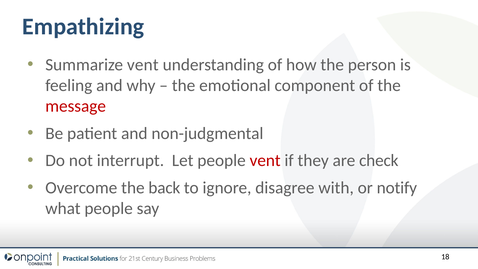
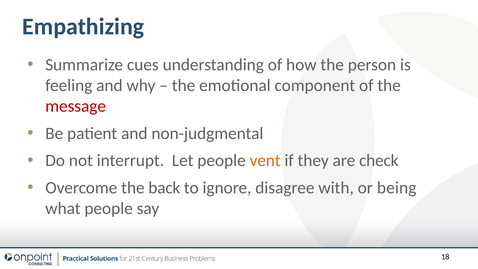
Summarize vent: vent -> cues (143, 65)
vent colour: red -> orange (265, 161)
notify: notify -> being (397, 188)
